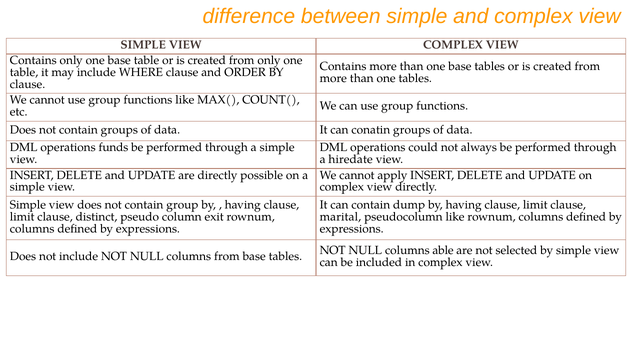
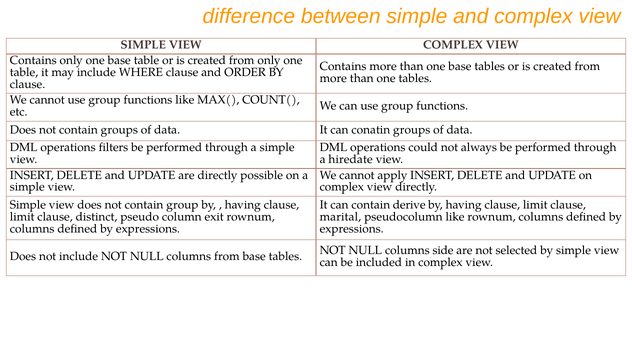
funds: funds -> filters (113, 148)
dump: dump -> derive (409, 205)
able: able -> side (443, 251)
